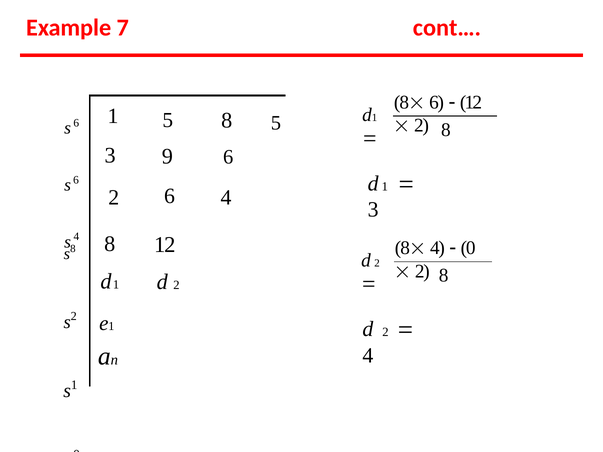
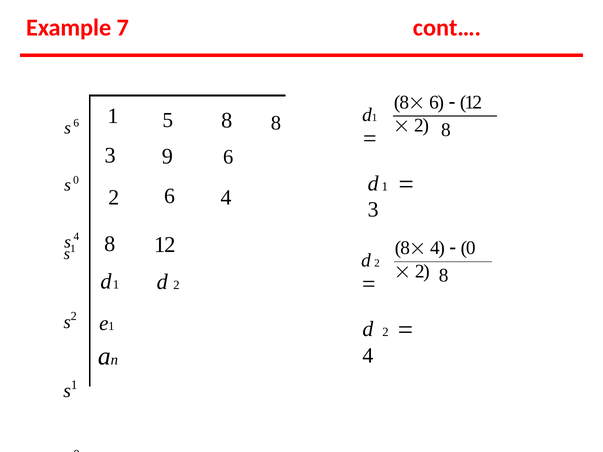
8 5: 5 -> 8 (276, 123)
6: 6 -> 0 (76, 180)
8: 8 -> 1 (73, 249)
